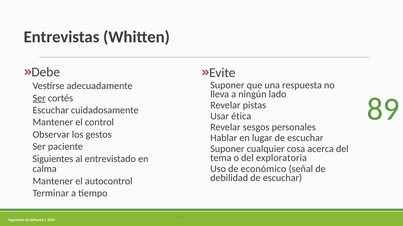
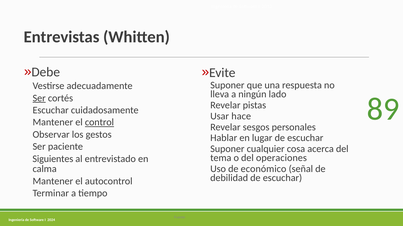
ética: ética -> hace (241, 116)
control underline: none -> present (99, 122)
exploratoria: exploratoria -> operaciones (281, 158)
